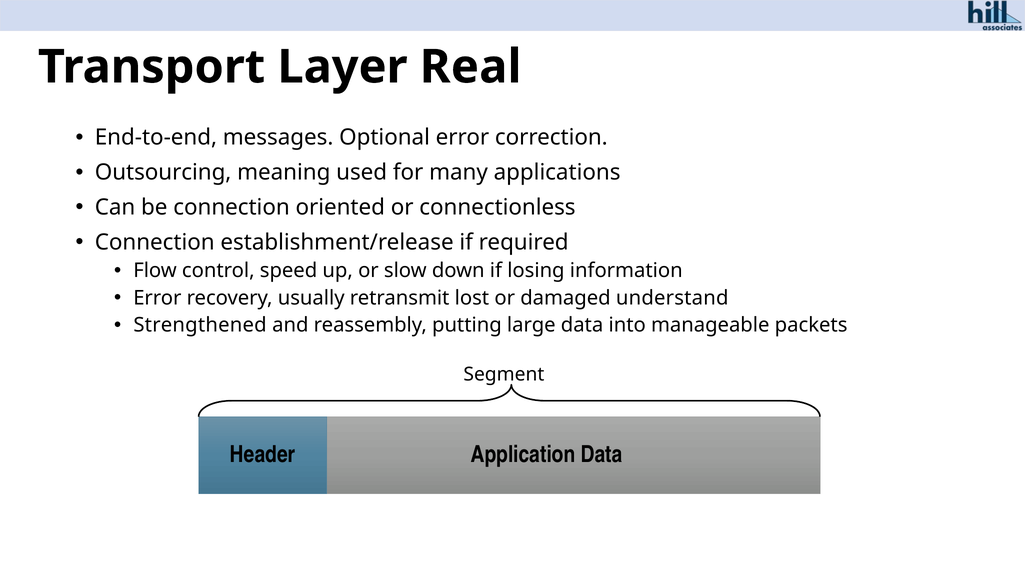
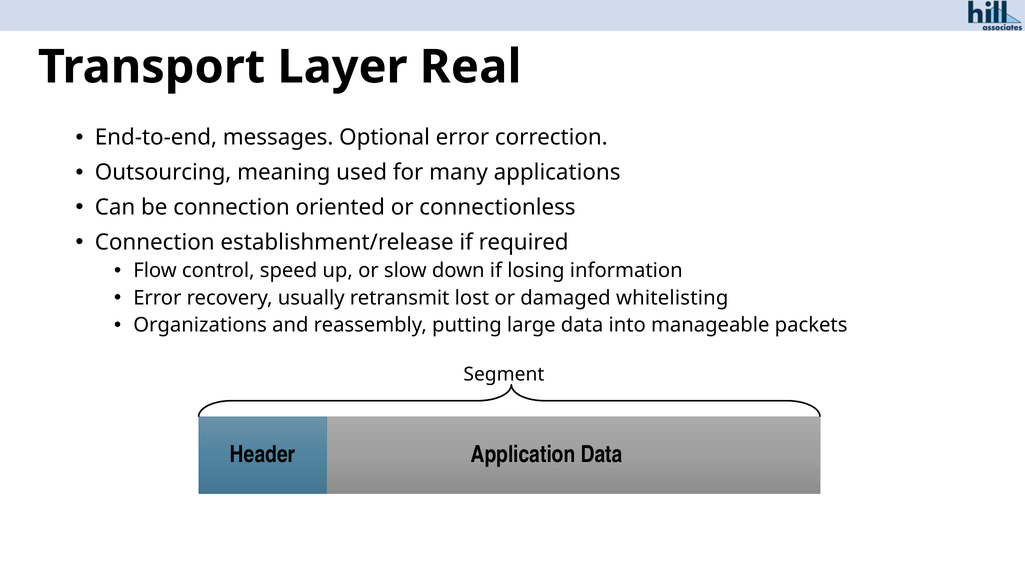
understand: understand -> whitelisting (672, 298)
Strengthened: Strengthened -> Organizations (200, 325)
